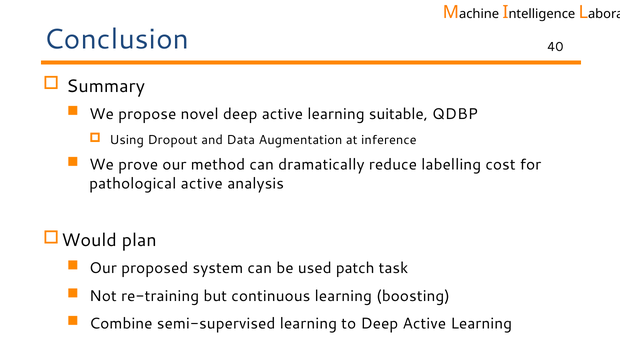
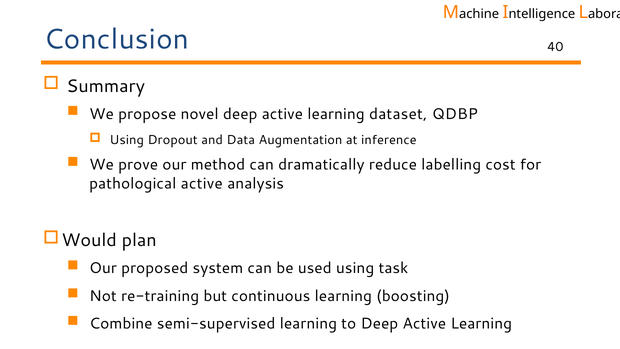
suitable: suitable -> dataset (398, 114)
used patch: patch -> using (355, 268)
